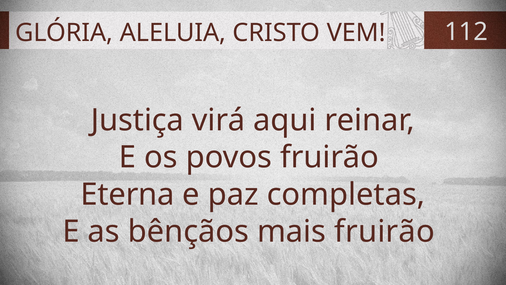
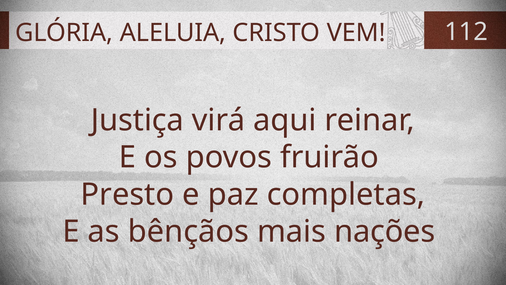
Eterna: Eterna -> Presto (127, 194)
mais fruirão: fruirão -> nações (385, 231)
